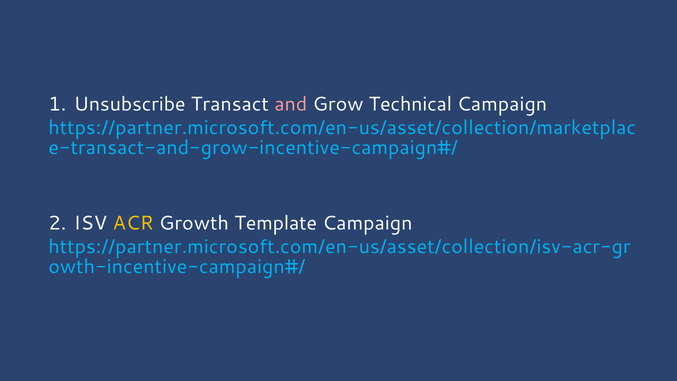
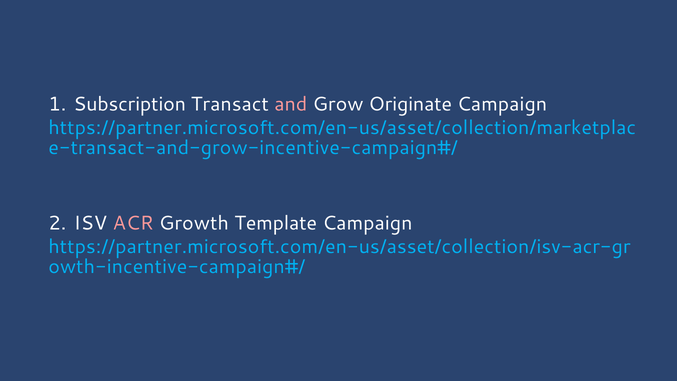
Unsubscribe: Unsubscribe -> Subscription (130, 104)
Technical: Technical -> Originate (410, 104)
ACR colour: yellow -> pink (133, 223)
